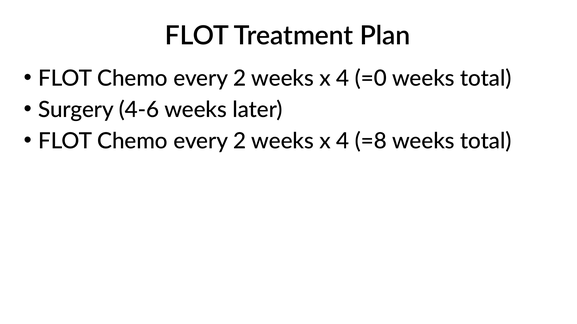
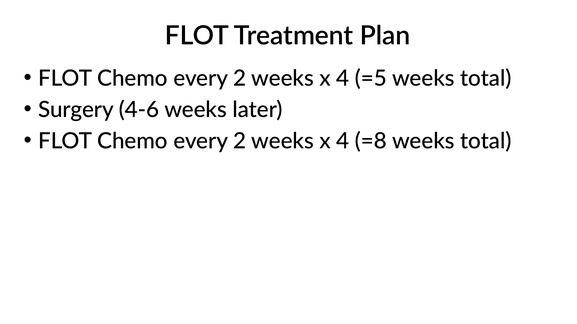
=0: =0 -> =5 (371, 79)
